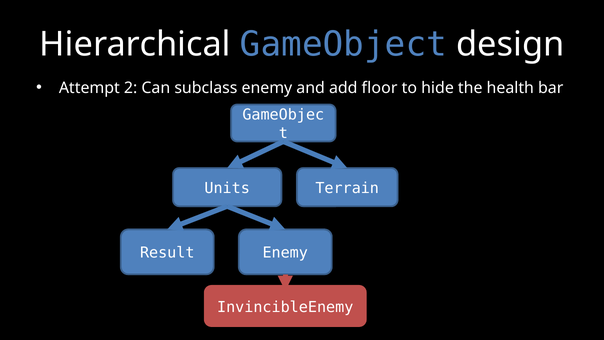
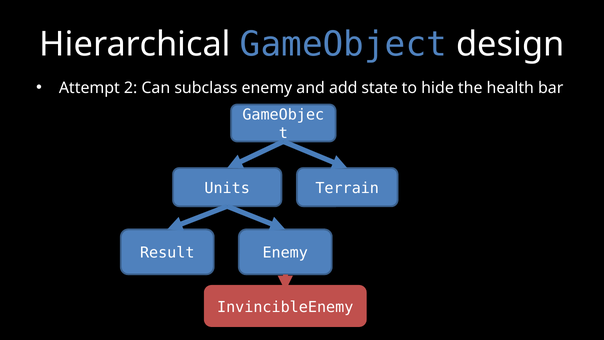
floor: floor -> state (380, 88)
